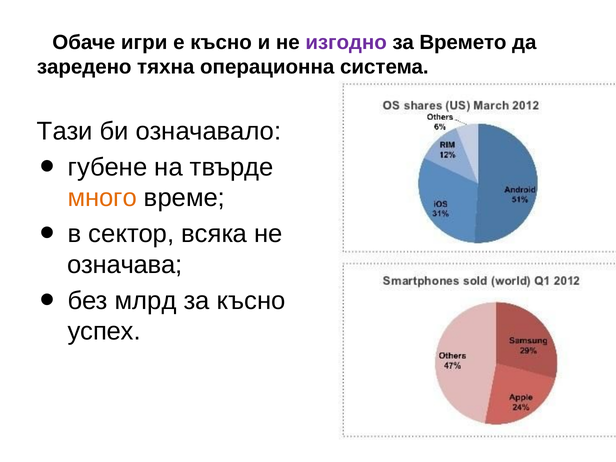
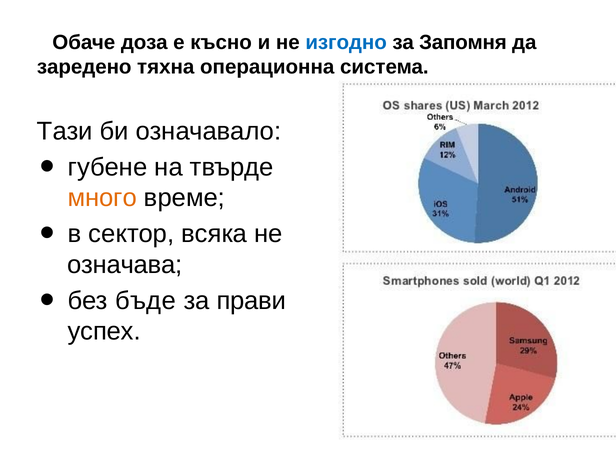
игри: игри -> доза (144, 42)
изгодно colour: purple -> blue (346, 42)
Времето: Времето -> Запомня (463, 42)
млрд: млрд -> бъде (145, 301)
за късно: късно -> прави (251, 301)
